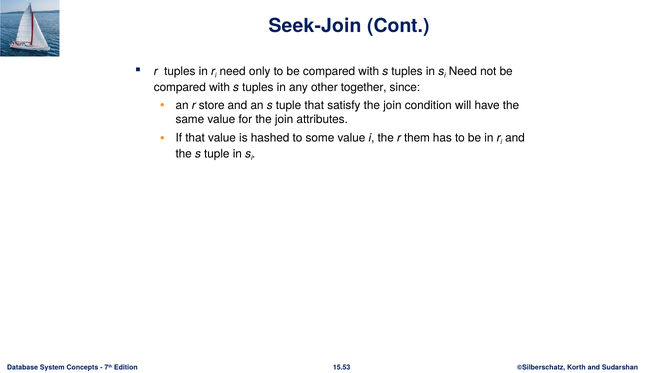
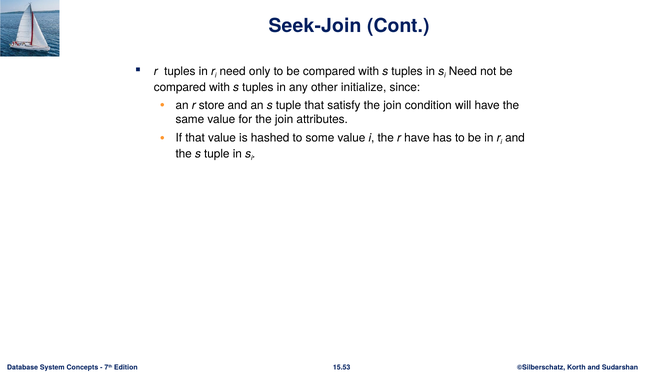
together: together -> initialize (364, 87)
r them: them -> have (417, 138)
